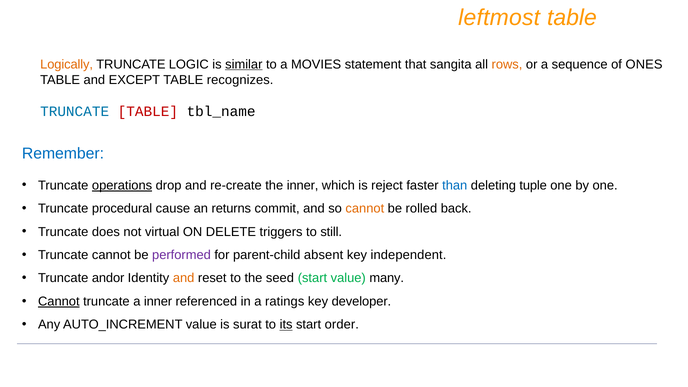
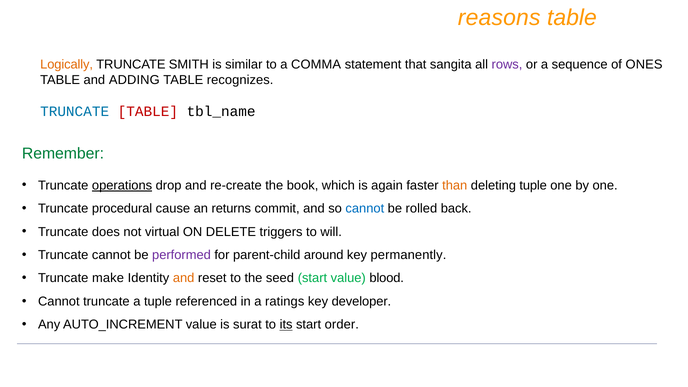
leftmost: leftmost -> reasons (499, 18)
LOGIC: LOGIC -> SMITH (189, 64)
similar underline: present -> none (244, 64)
MOVIES: MOVIES -> COMMA (316, 64)
rows colour: orange -> purple (507, 64)
EXCEPT: EXCEPT -> ADDING (134, 80)
Remember colour: blue -> green (63, 154)
the inner: inner -> book (303, 185)
reject: reject -> again (387, 185)
than colour: blue -> orange (455, 185)
cannot colour: orange -> blue (365, 209)
still: still -> will (331, 232)
absent: absent -> around (324, 255)
independent: independent -> permanently (408, 255)
andor: andor -> make (108, 278)
many: many -> blood (387, 278)
Cannot underline: present -> none (59, 301)
a inner: inner -> tuple (158, 301)
